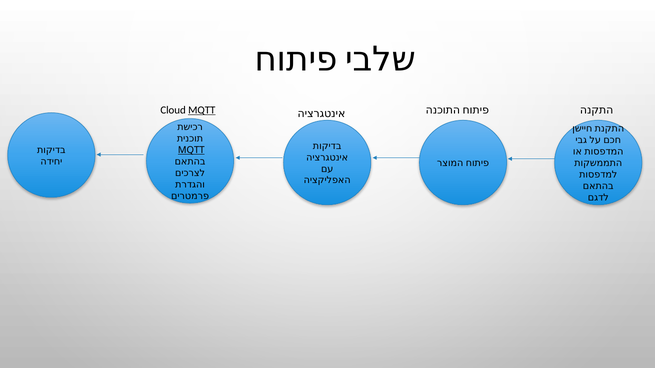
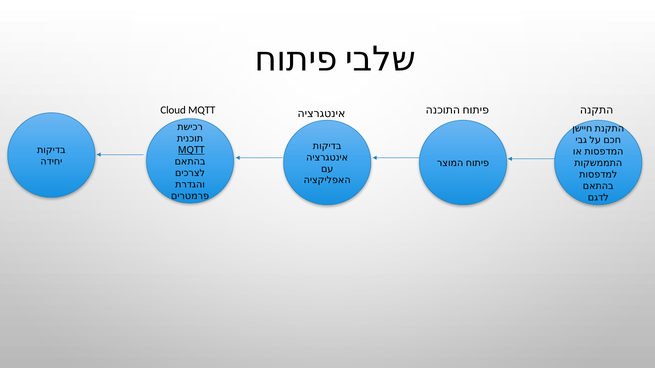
MQTT underline: present -> none (202, 110)
